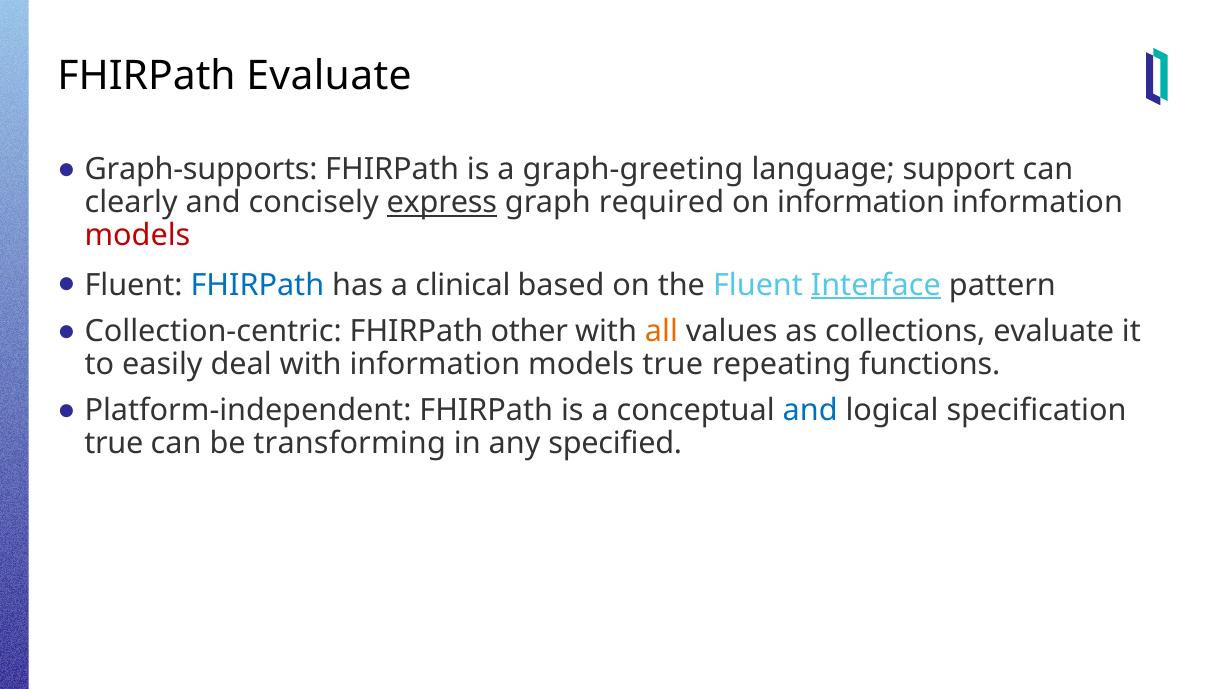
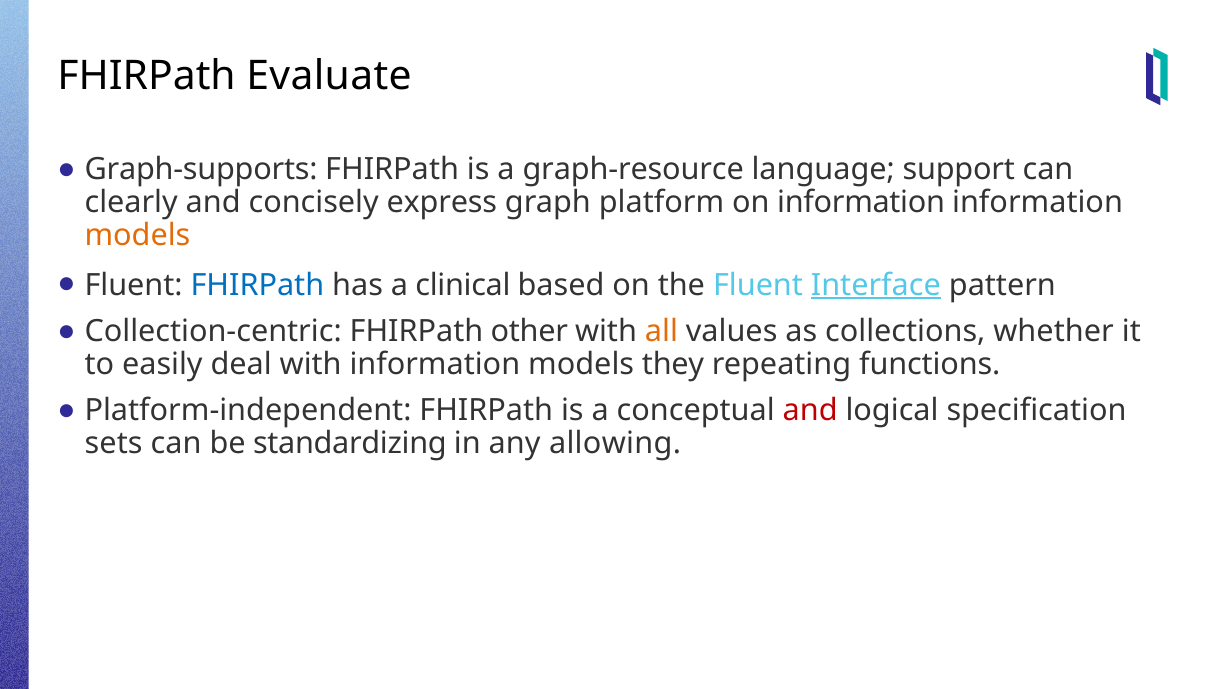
graph-greeting: graph-greeting -> graph-resource (633, 169)
express underline: present -> none (442, 203)
required: required -> platform (662, 203)
models colour: red -> orange (137, 236)
collections evaluate: evaluate -> whether (1054, 332)
models true: true -> they (673, 365)
and colour: blue -> red (810, 411)
true: true -> sets (114, 444)
transforming: transforming -> standardizing (350, 444)
specified: specified -> allowing (615, 444)
